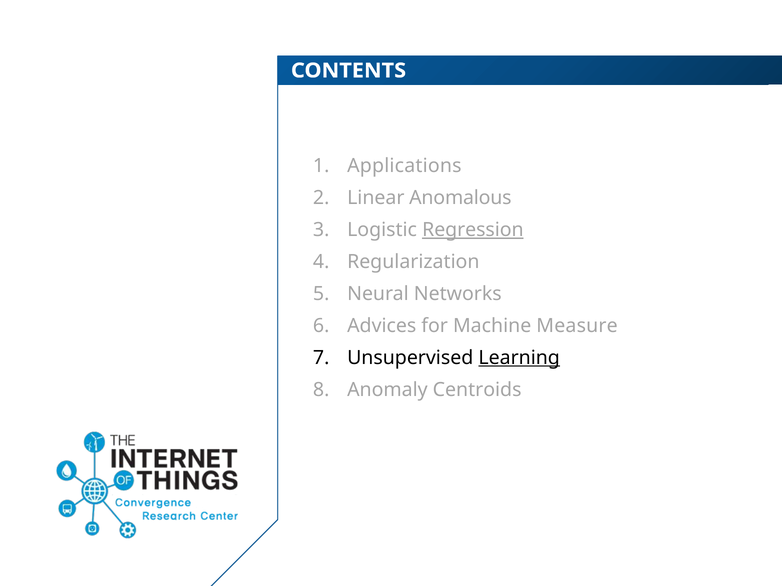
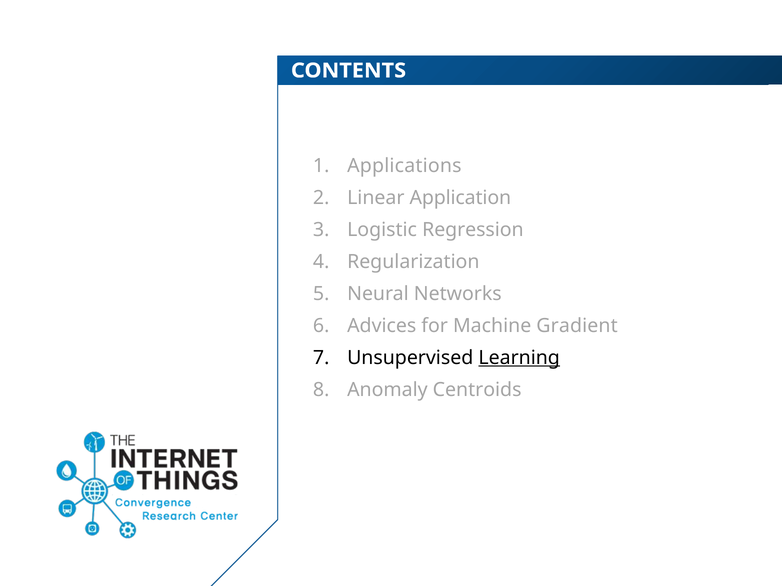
Anomalous: Anomalous -> Application (460, 198)
Regression underline: present -> none (473, 230)
Measure: Measure -> Gradient (577, 326)
